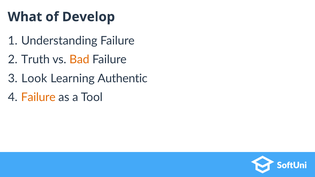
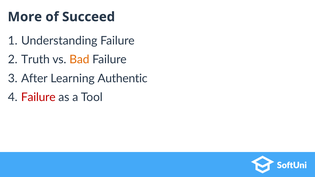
What: What -> More (25, 17)
Develop: Develop -> Succeed (89, 17)
Look: Look -> After (34, 78)
Failure colour: orange -> red (38, 97)
